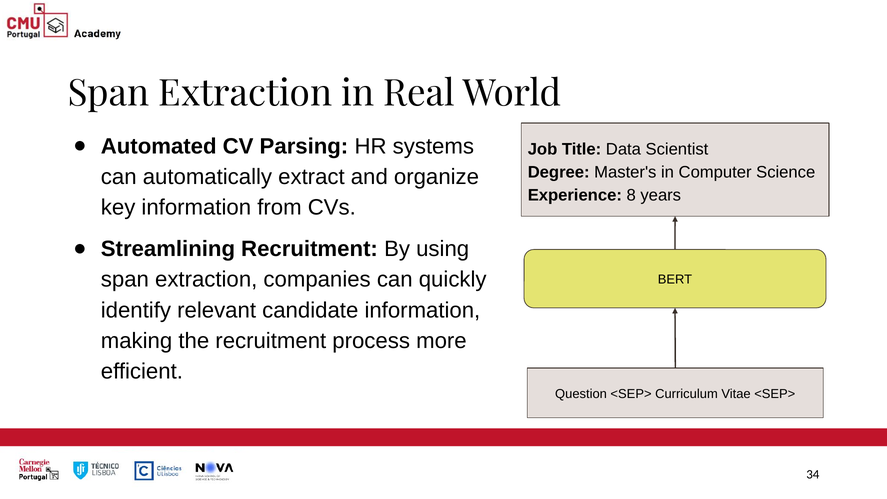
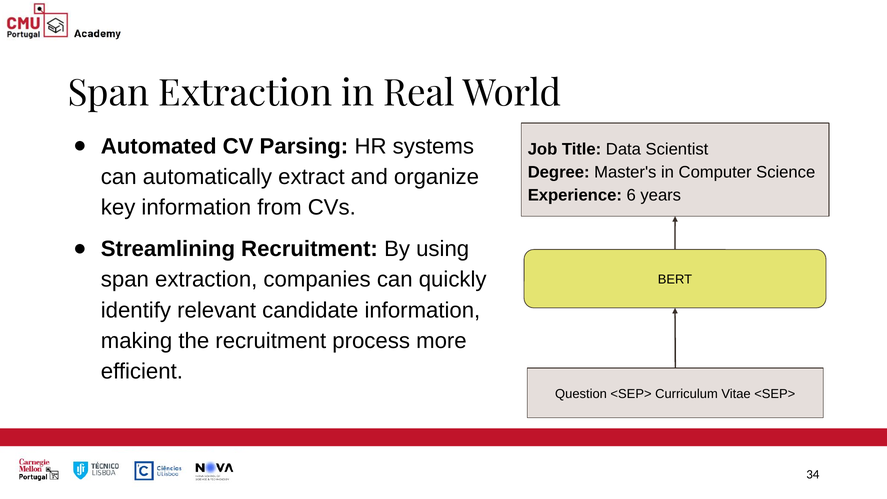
8: 8 -> 6 (631, 195)
